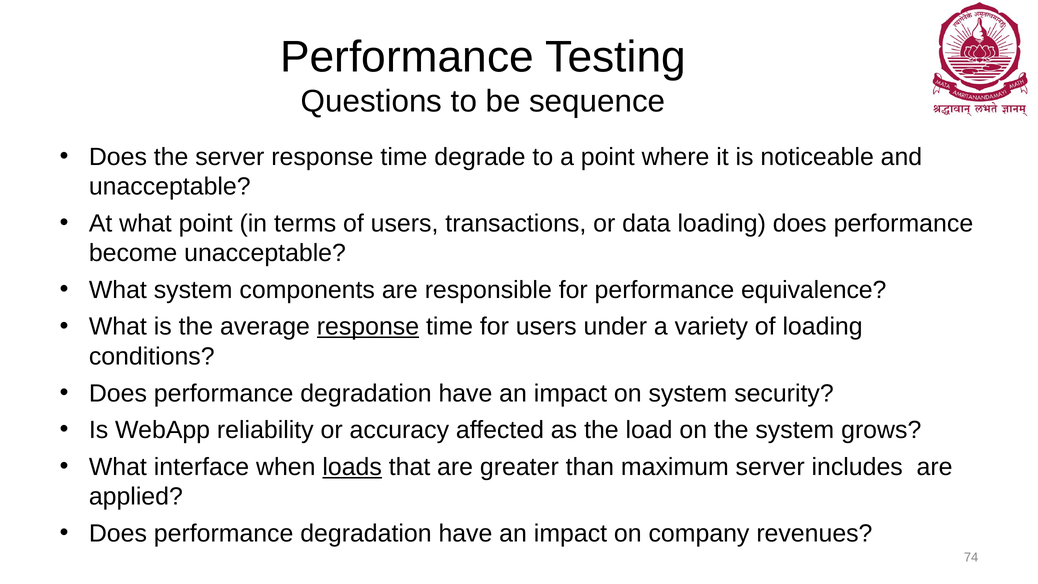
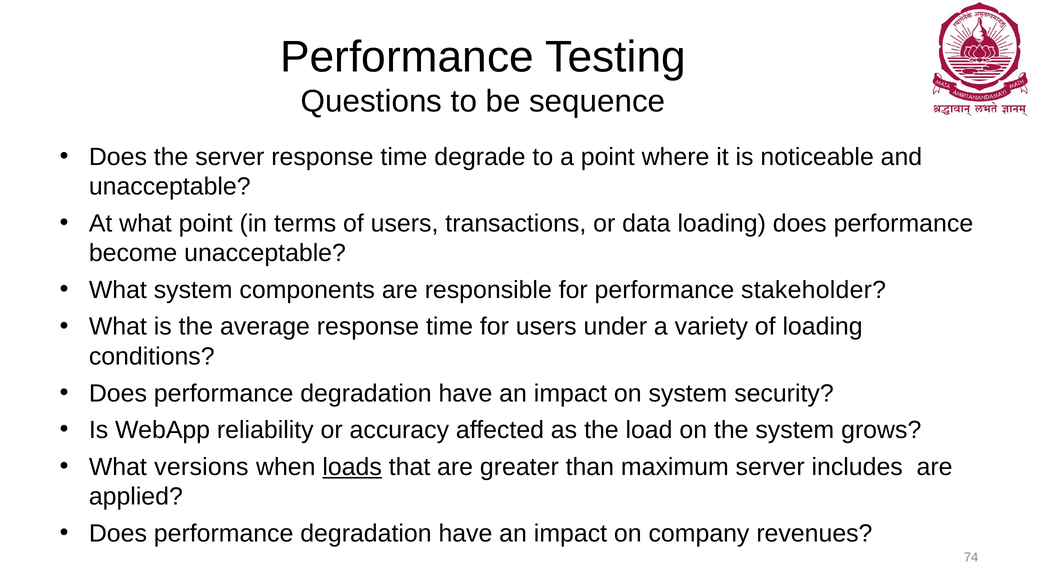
equivalence: equivalence -> stakeholder (814, 290)
response underline: present -> none (368, 327)
interface: interface -> versions (201, 467)
